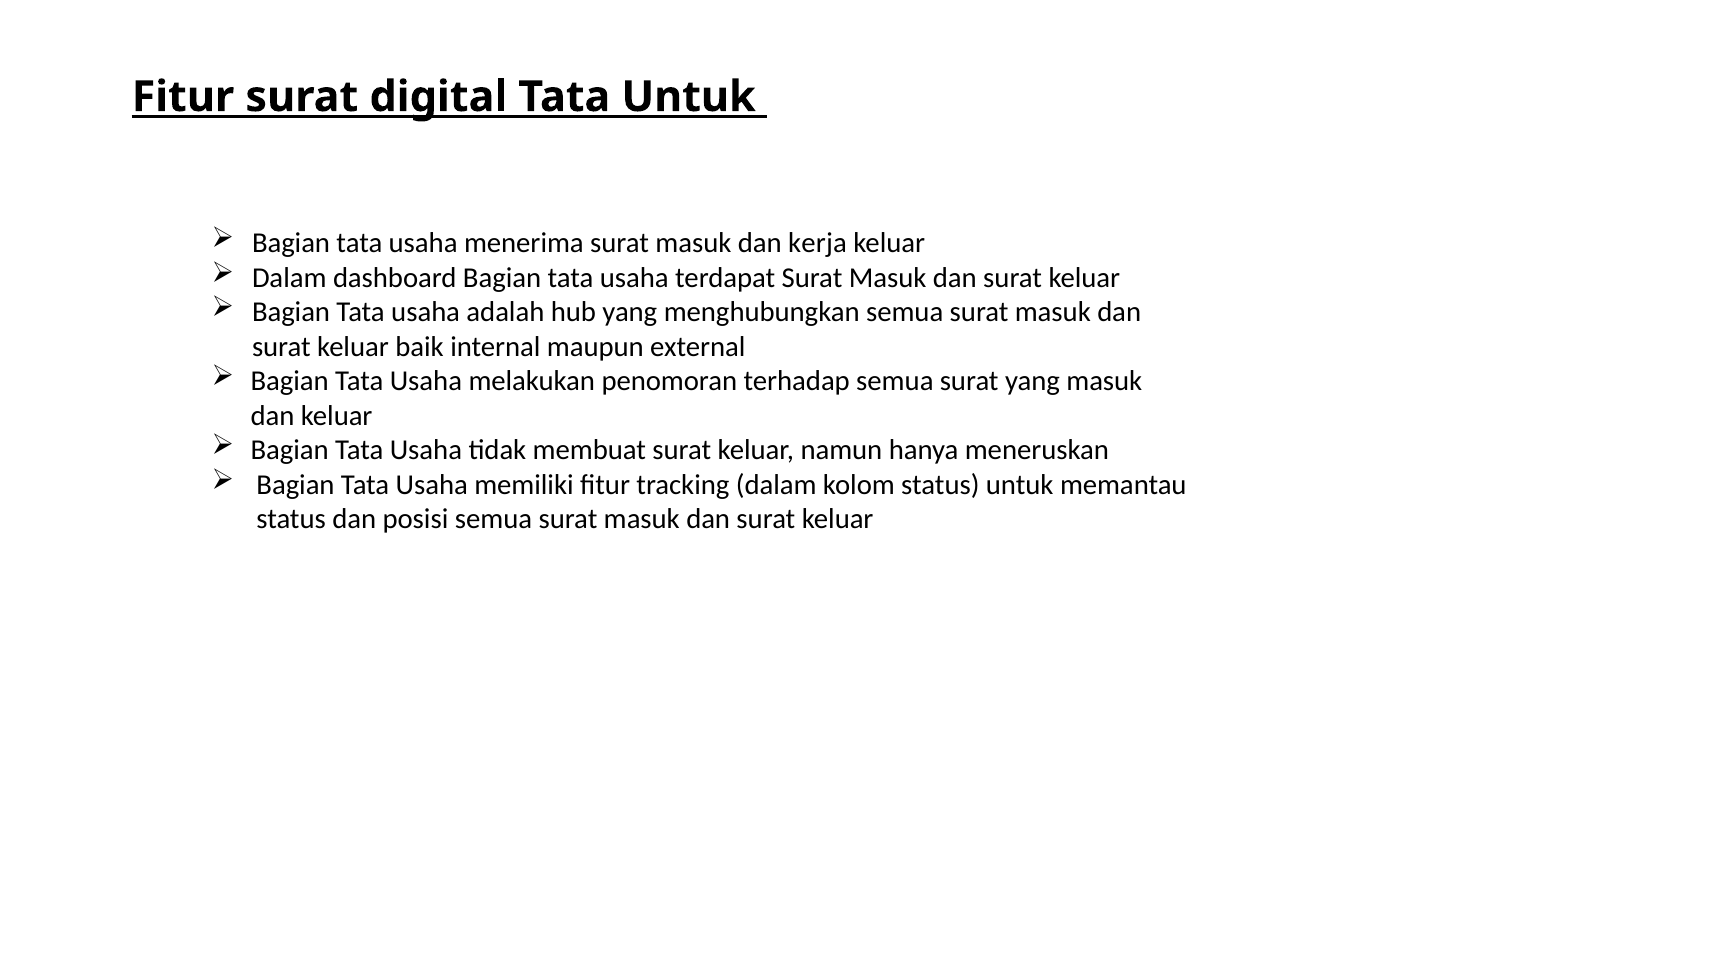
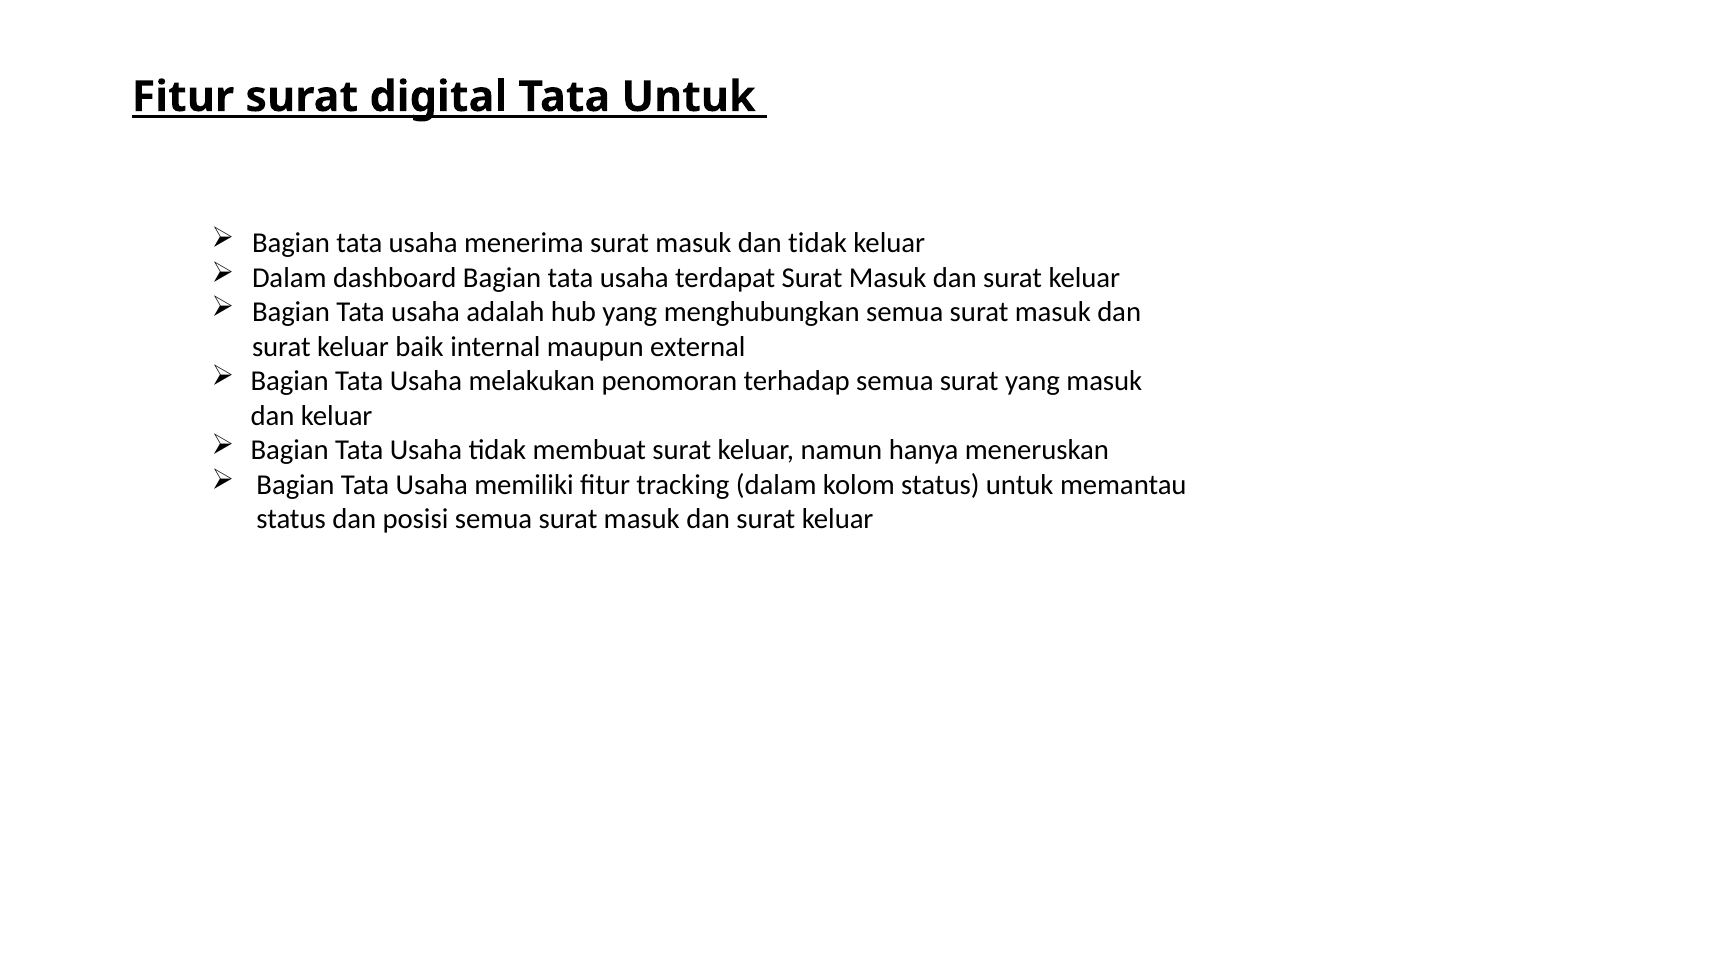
dan kerja: kerja -> tidak (818, 243)
